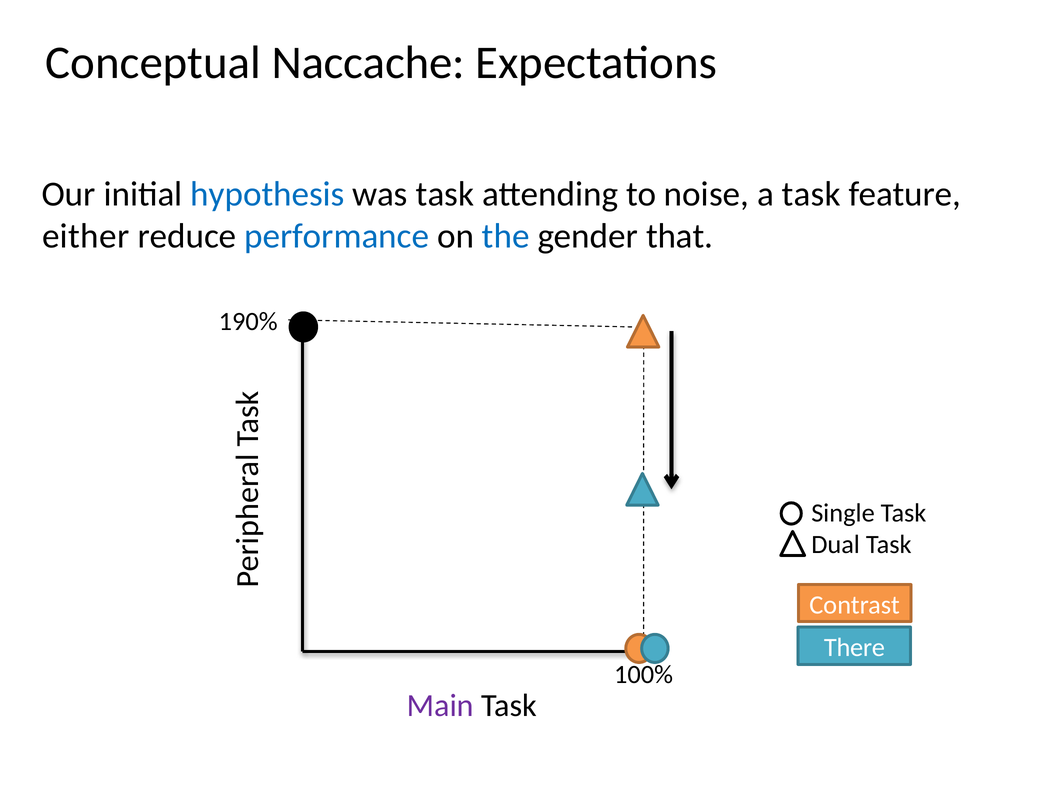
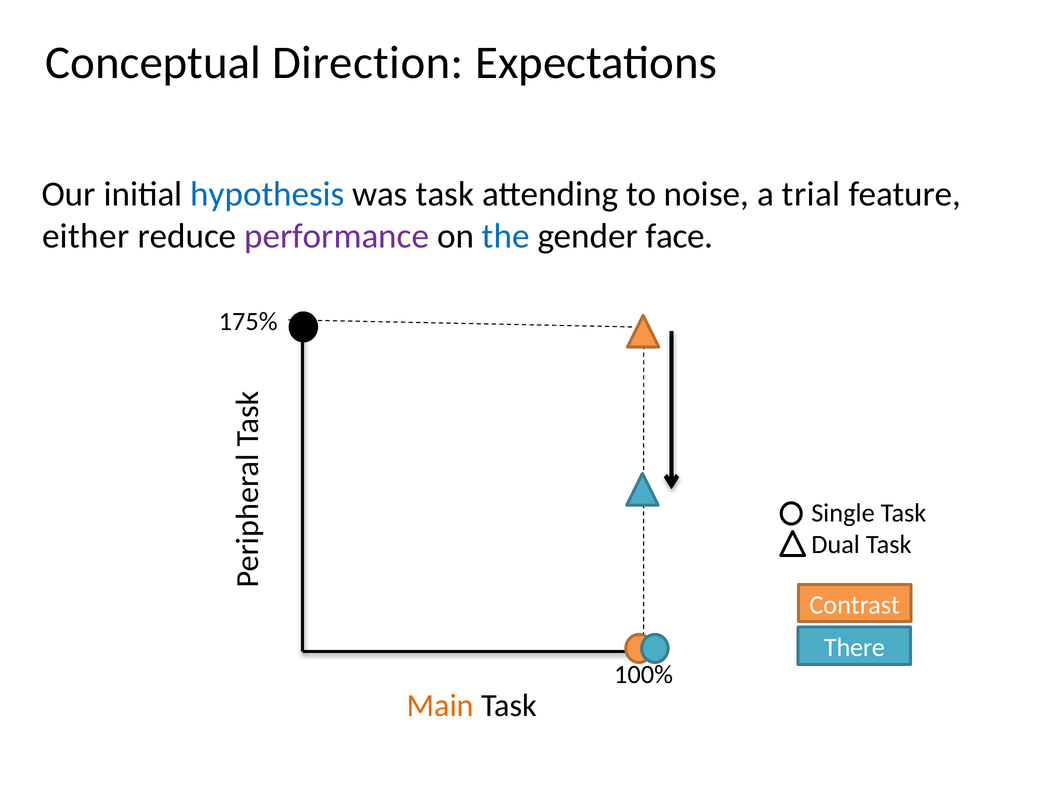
Naccache: Naccache -> Direction (368, 63)
a task: task -> trial (811, 194)
performance colour: blue -> purple (337, 236)
that: that -> face (680, 236)
190%: 190% -> 175% (248, 322)
Main colour: purple -> orange (440, 706)
